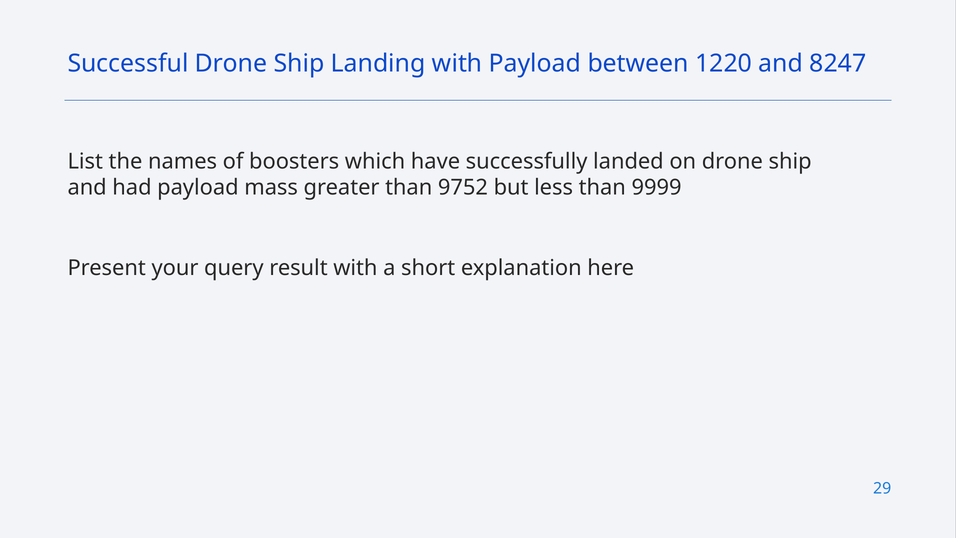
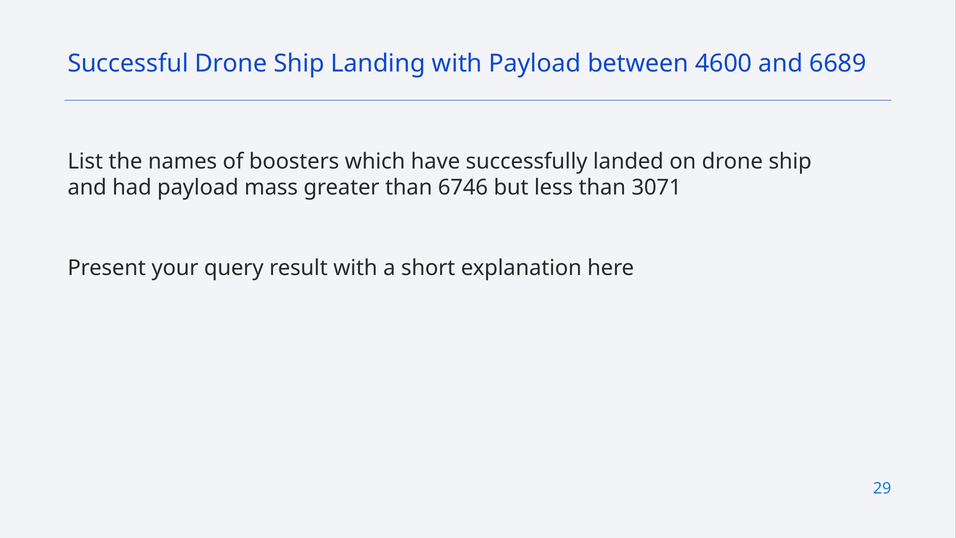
1220: 1220 -> 4600 (724, 64)
8247: 8247 -> 6689 (838, 64)
9752: 9752 -> 6746 (463, 188)
9999: 9999 -> 3071 (657, 188)
